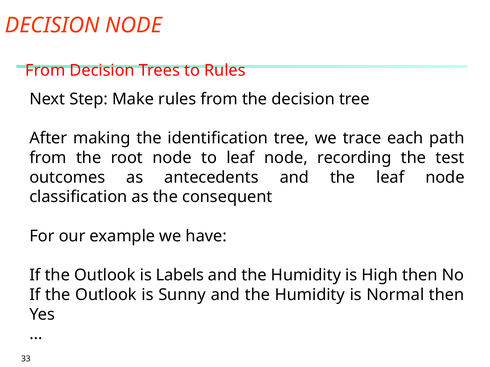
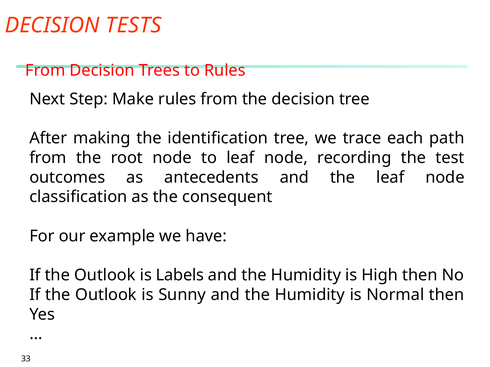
DECISION NODE: NODE -> TESTS (134, 25)
